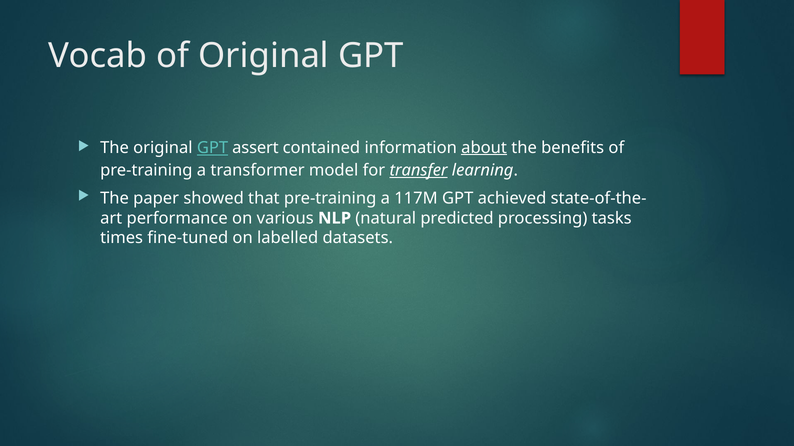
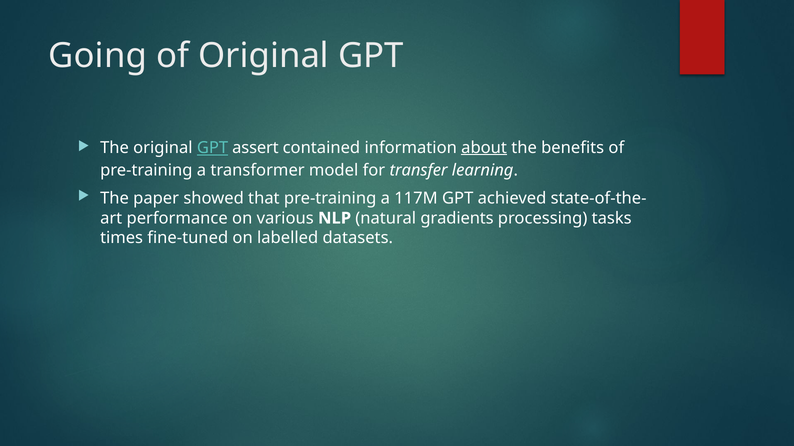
Vocab: Vocab -> Going (98, 56)
transfer underline: present -> none (419, 170)
predicted: predicted -> gradients (457, 218)
